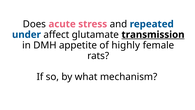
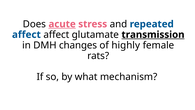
acute underline: none -> present (62, 24)
under: under -> affect (26, 35)
appetite: appetite -> changes (78, 45)
